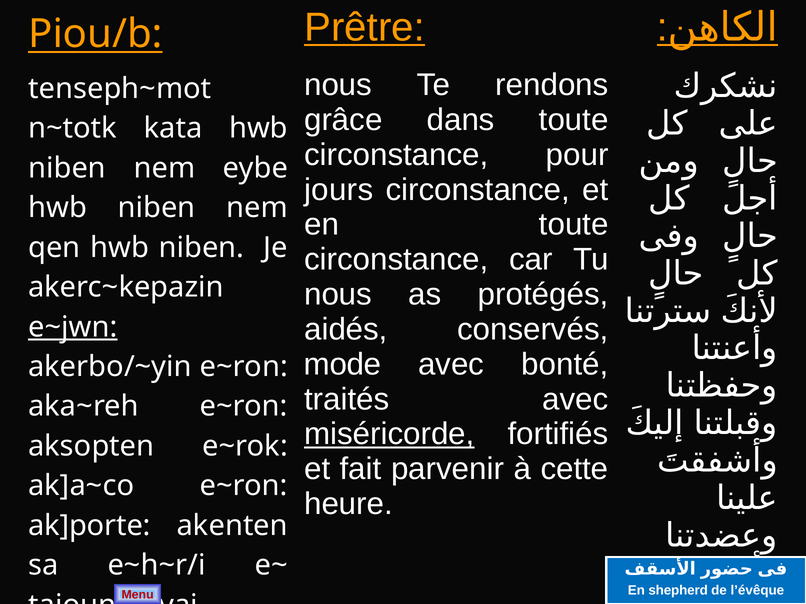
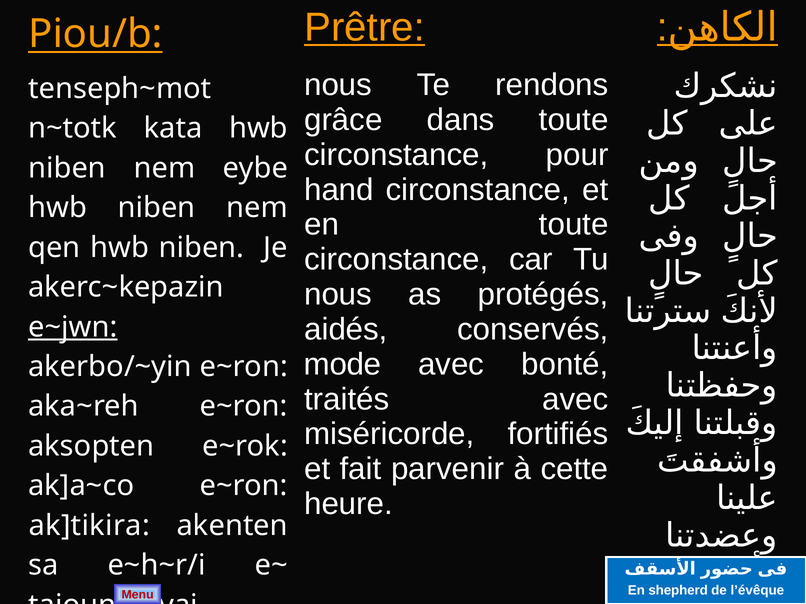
jours: jours -> hand (339, 190)
miséricorde underline: present -> none (389, 434)
ak]porte: ak]porte -> ak]tikira (89, 526)
